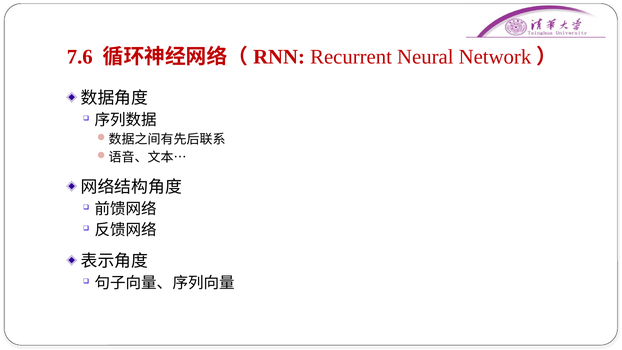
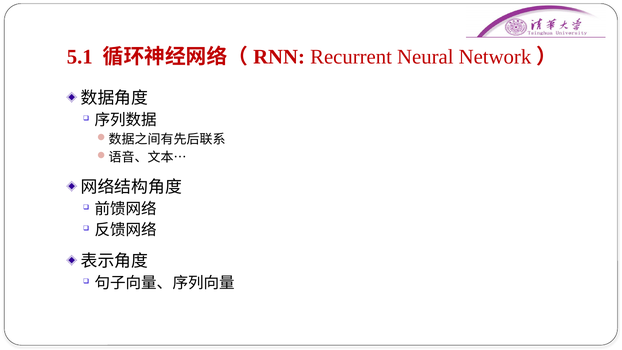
7.6: 7.6 -> 5.1 (80, 57)
